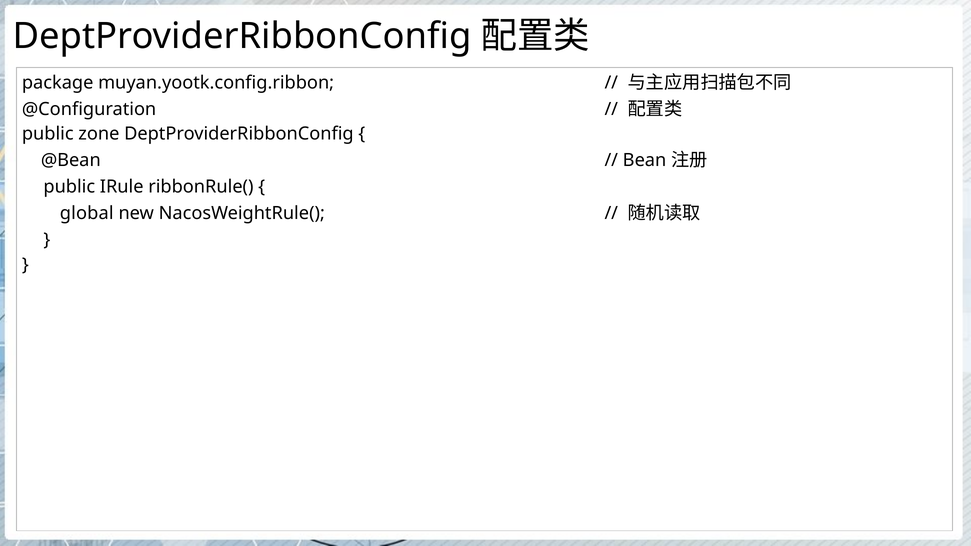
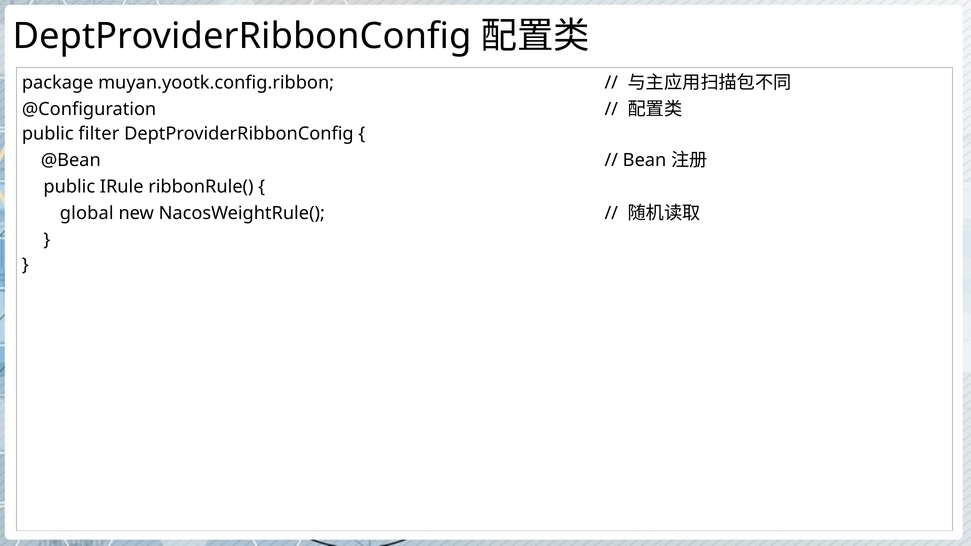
zone: zone -> filter (99, 134)
